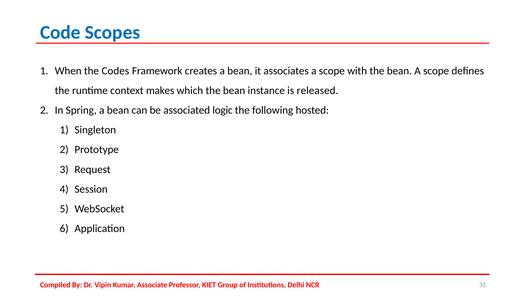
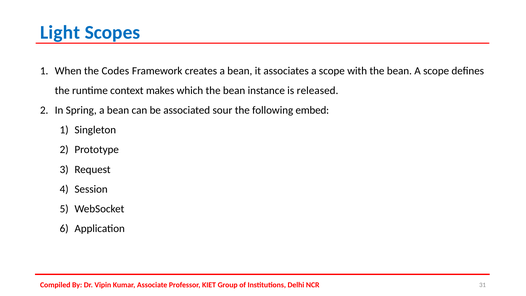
Code: Code -> Light (60, 33)
logic: logic -> sour (222, 110)
hosted: hosted -> embed (312, 110)
